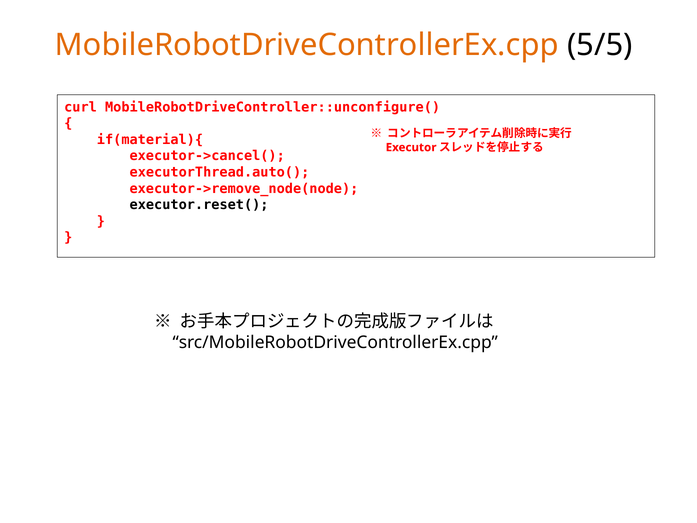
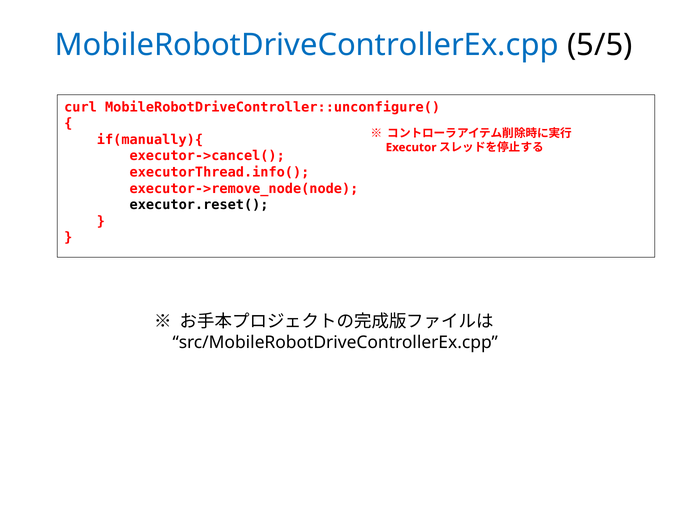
MobileRobotDriveControllerEx.cpp colour: orange -> blue (307, 45)
if(material){: if(material){ -> if(manually){ (150, 140)
executorThread.auto(: executorThread.auto( -> executorThread.info( (219, 172)
